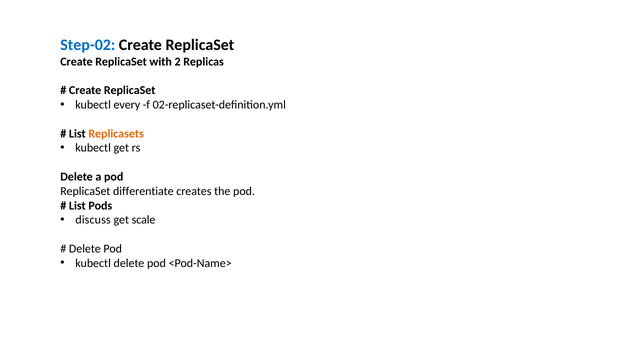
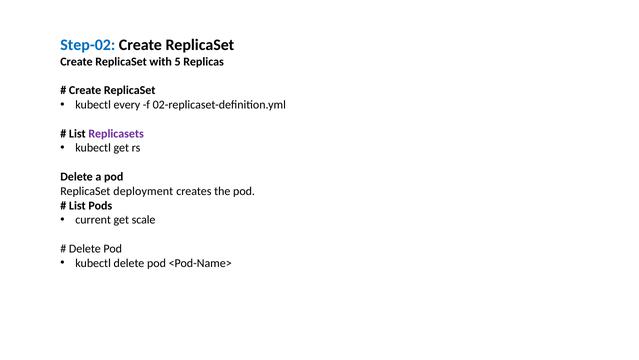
2: 2 -> 5 (178, 61)
Replicasets colour: orange -> purple (116, 133)
differentiate: differentiate -> deployment (143, 191)
discuss: discuss -> current (93, 220)
